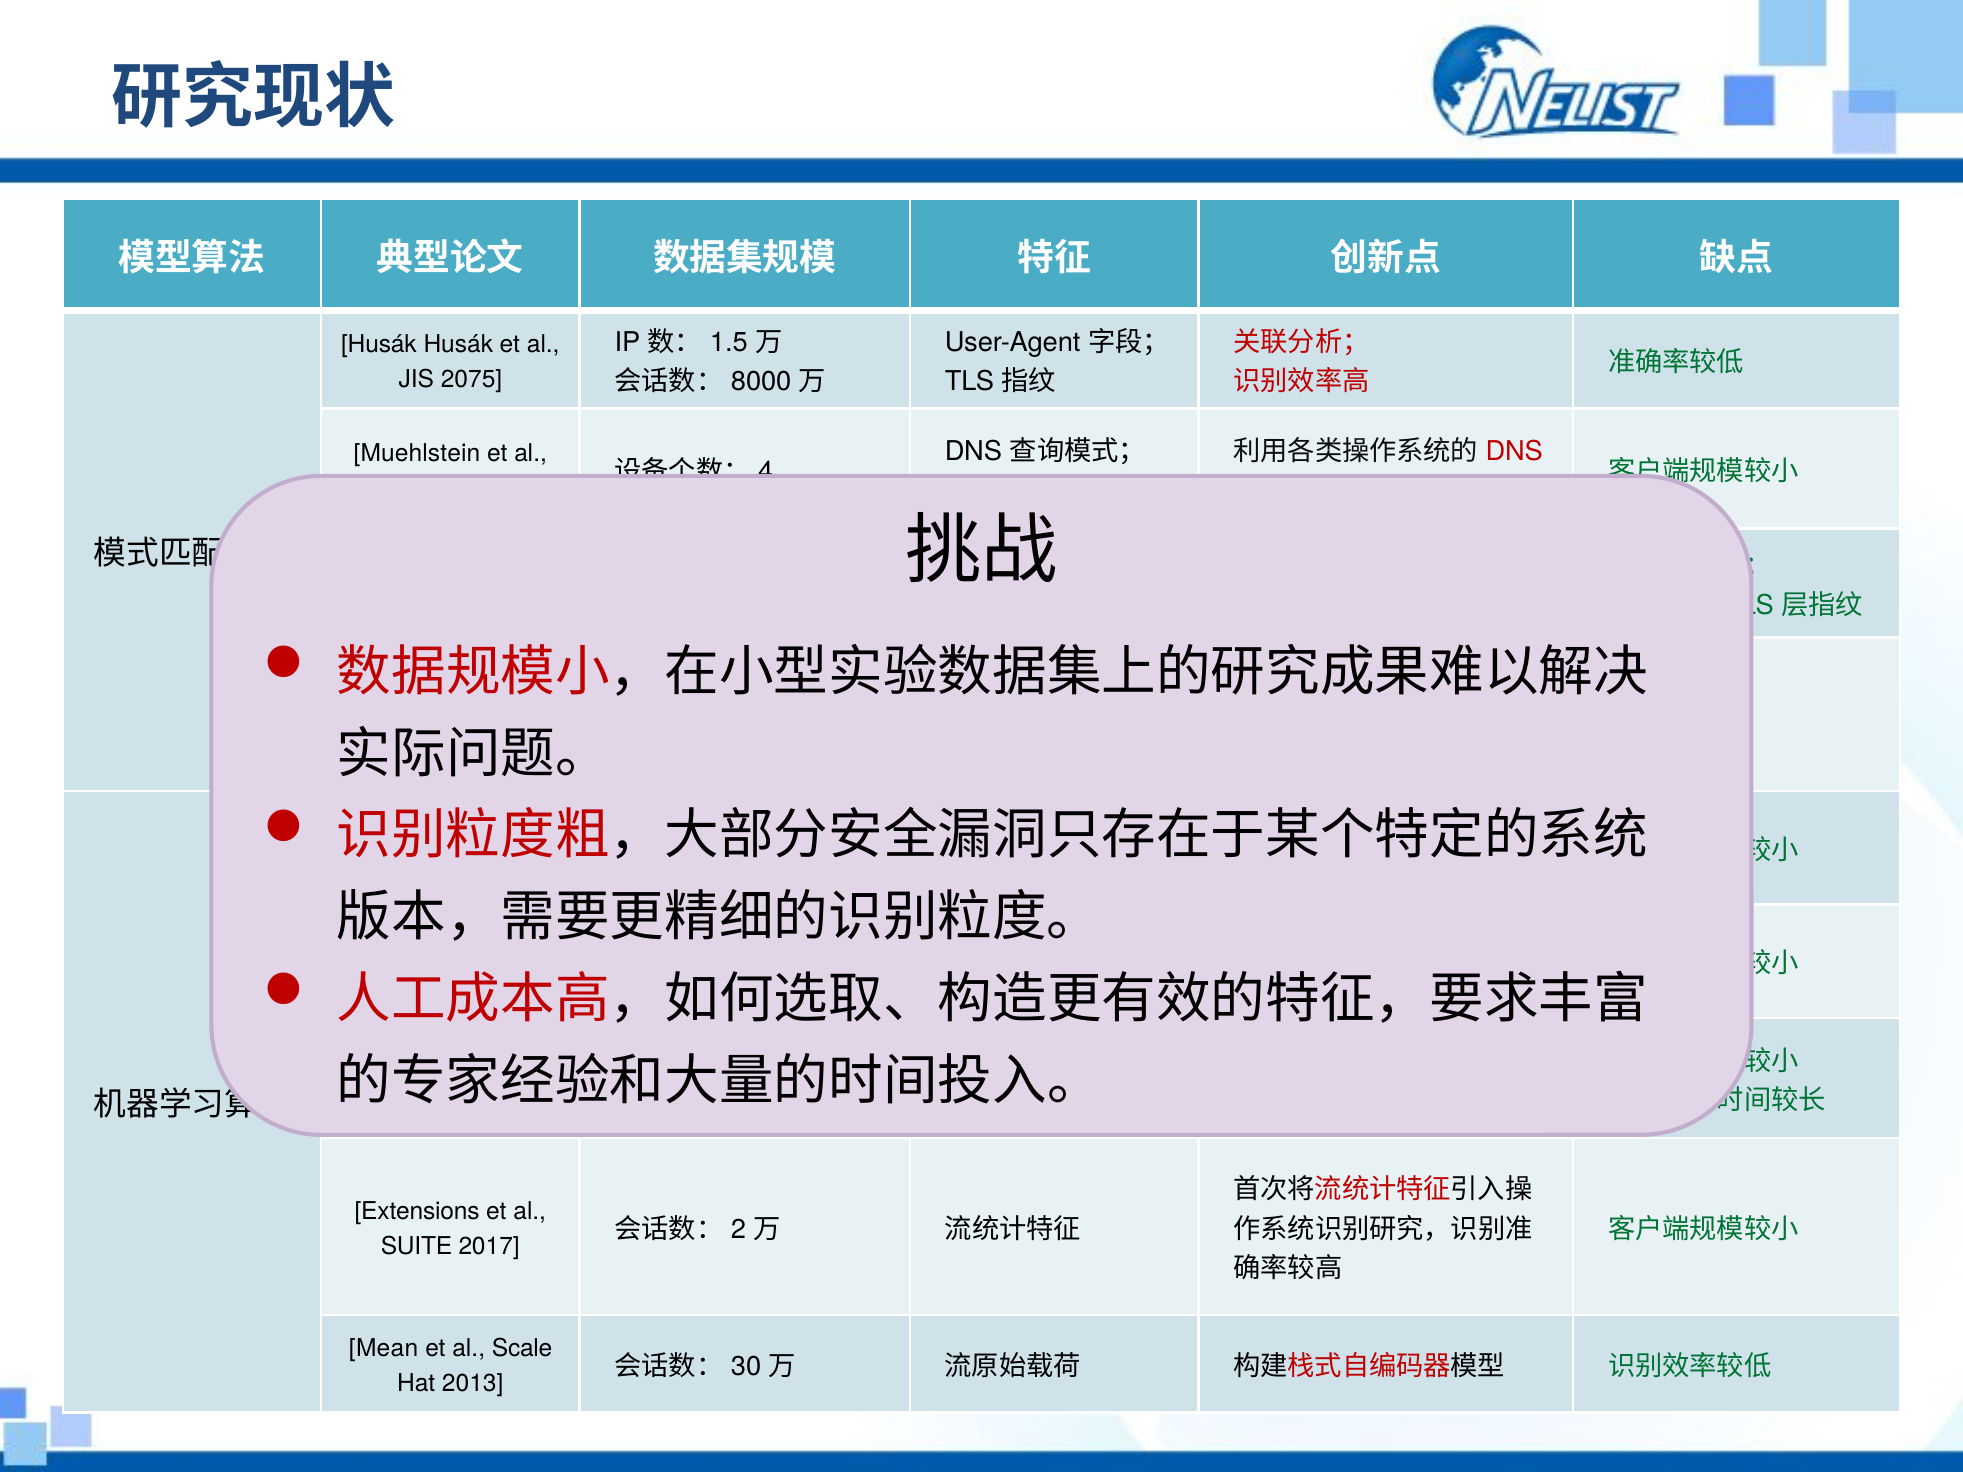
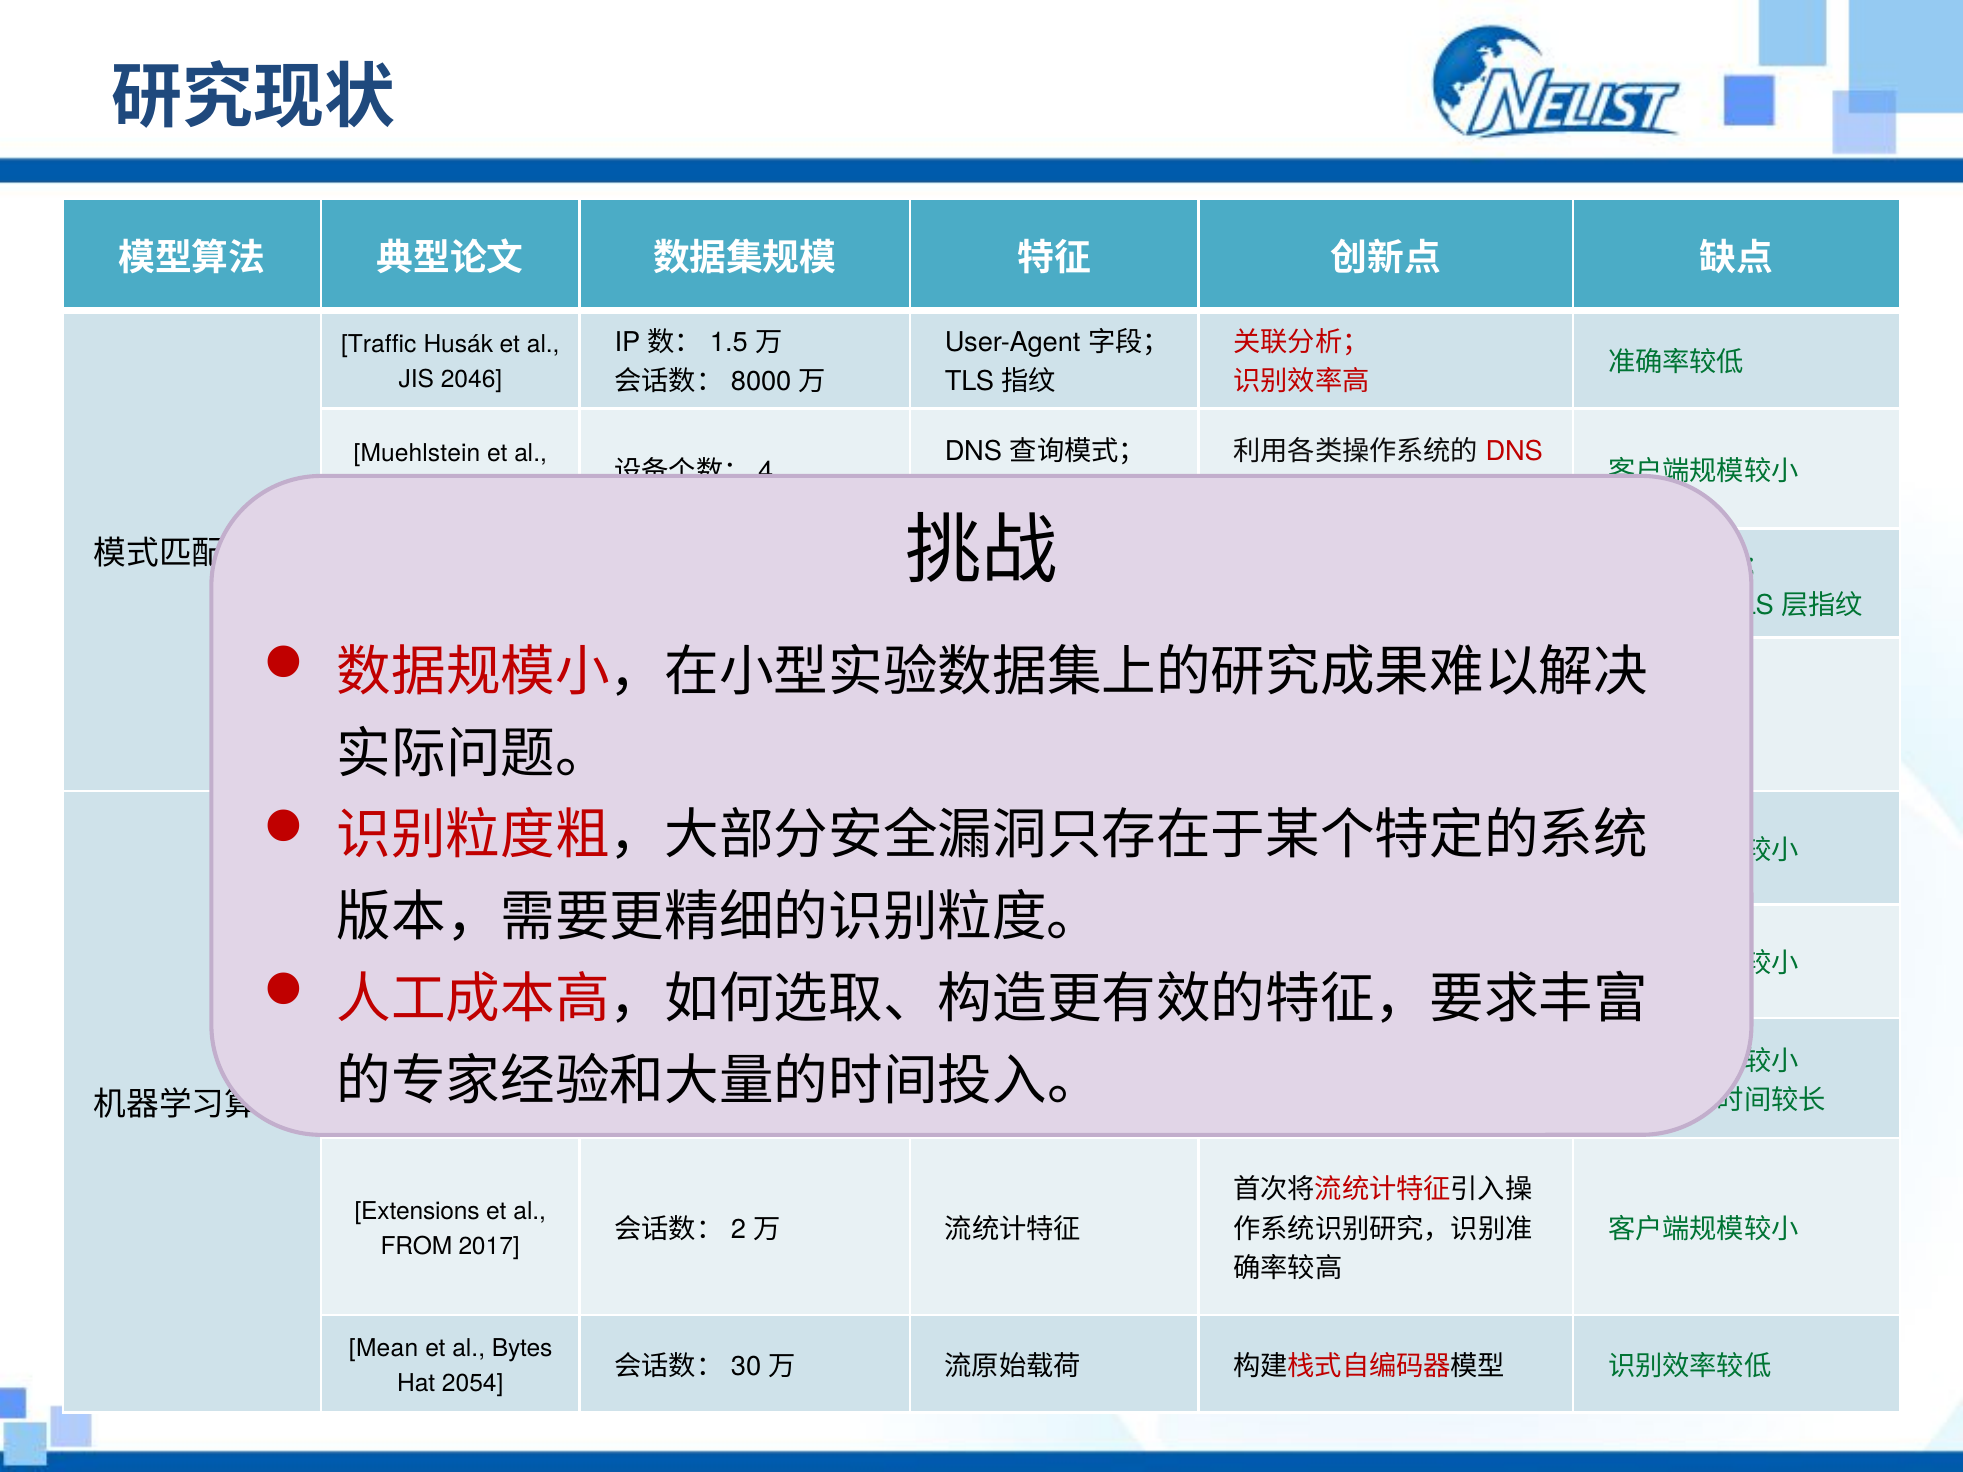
Husák: Husák -> Traffic (379, 344)
2075: 2075 -> 2046 (472, 379)
SUITE: SUITE -> FROM (416, 1247)
Scale: Scale -> Bytes (522, 1349)
Hat 2013: 2013 -> 2054 (473, 1384)
